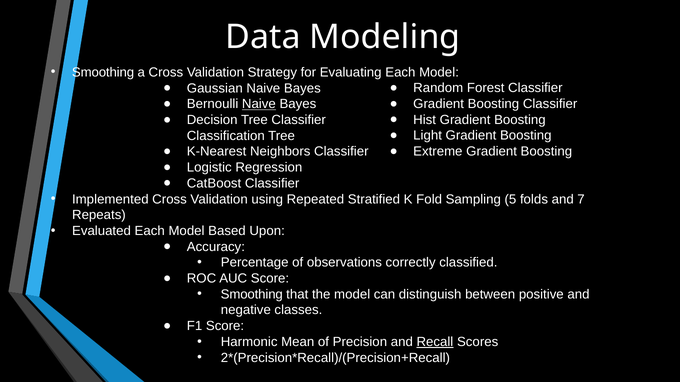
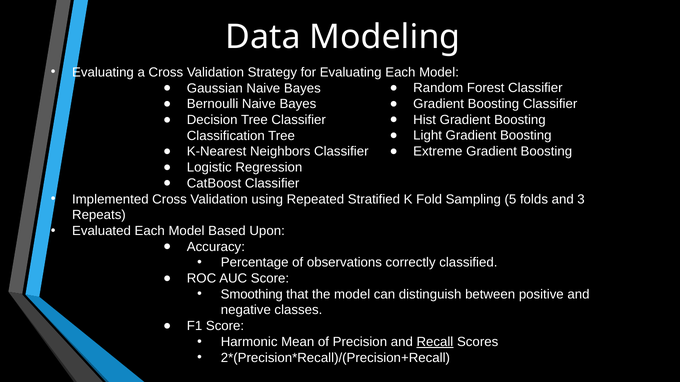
Smoothing: Smoothing -> Evaluating (103, 72)
Naive underline: present -> none (259, 104)
7: 7 -> 3 (581, 199)
